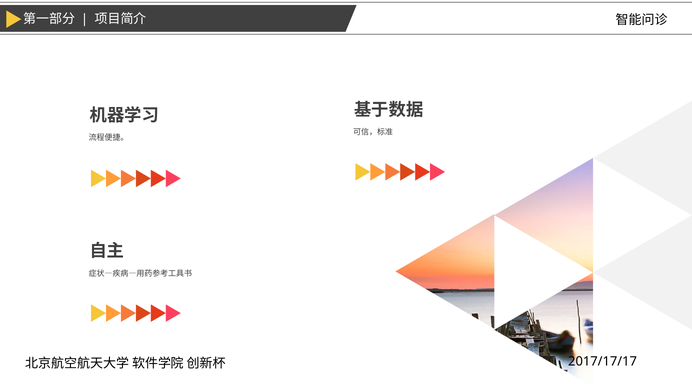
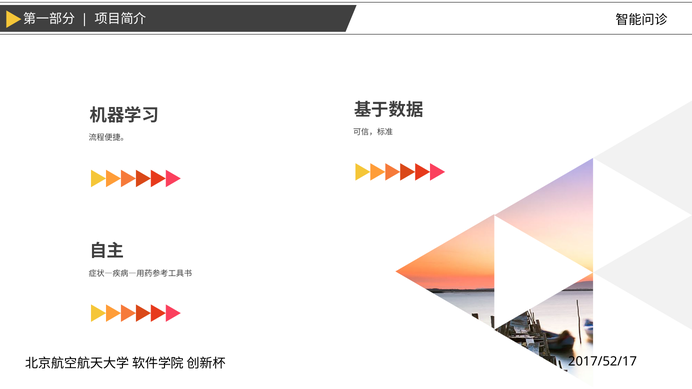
2017/17/17: 2017/17/17 -> 2017/52/17 (603, 362)
